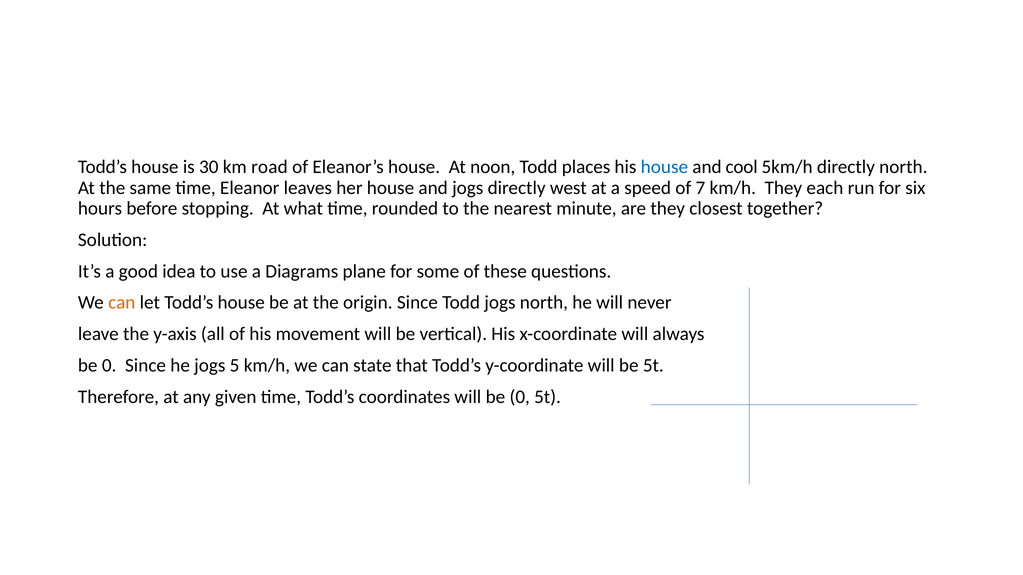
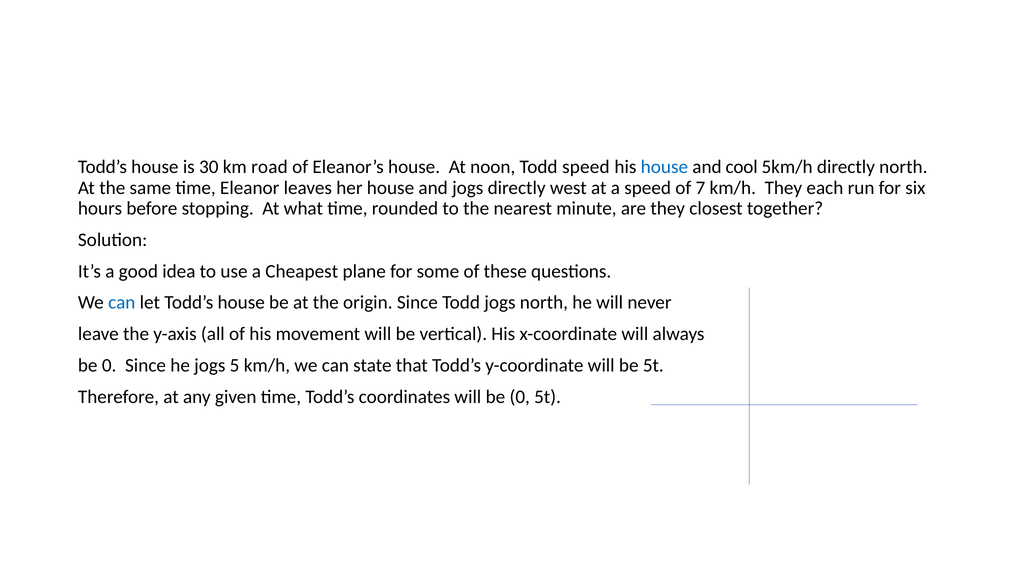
Todd places: places -> speed (586, 167)
Diagrams: Diagrams -> Cheapest (302, 271)
can colour: orange -> blue (122, 303)
